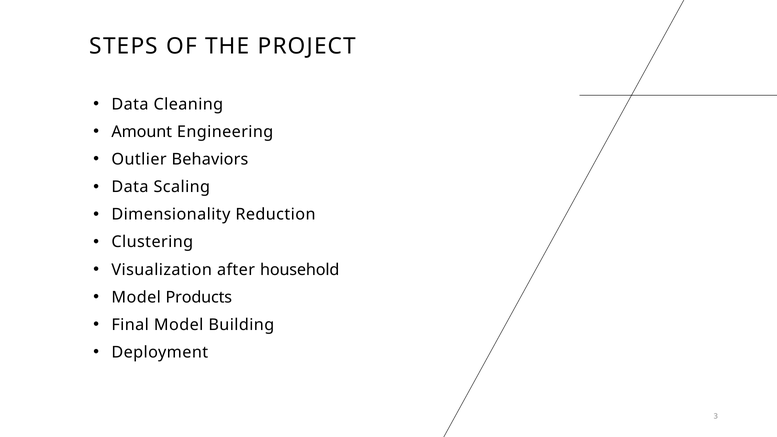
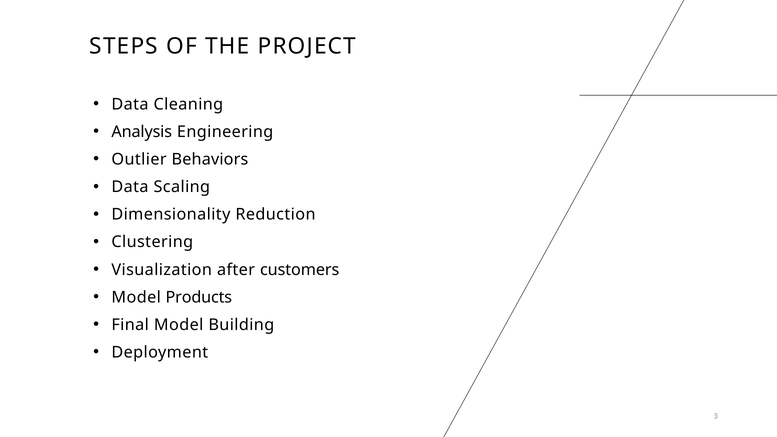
Amount: Amount -> Analysis (142, 132)
household: household -> customers (300, 270)
